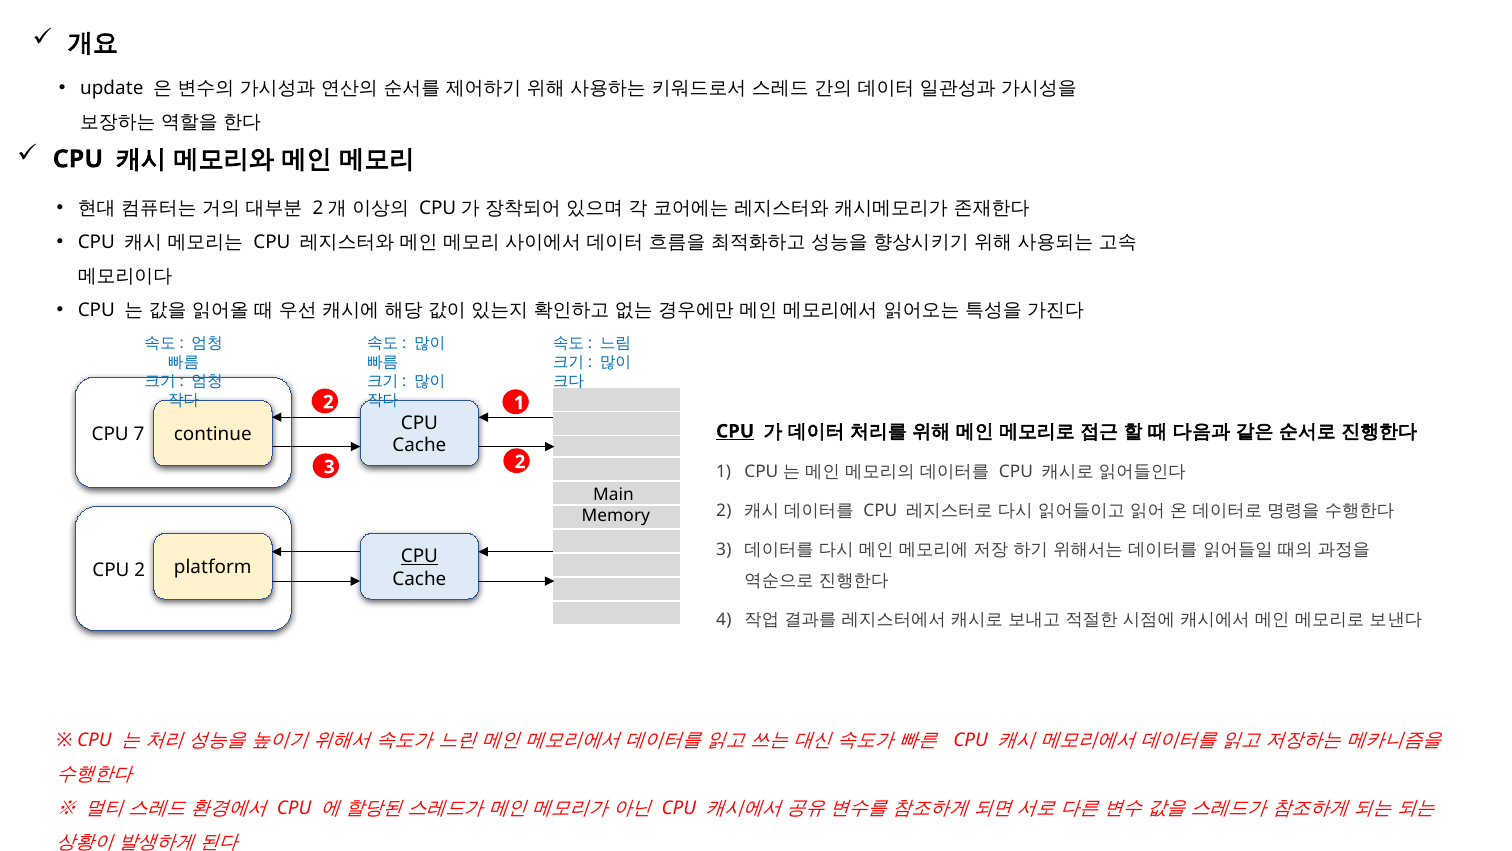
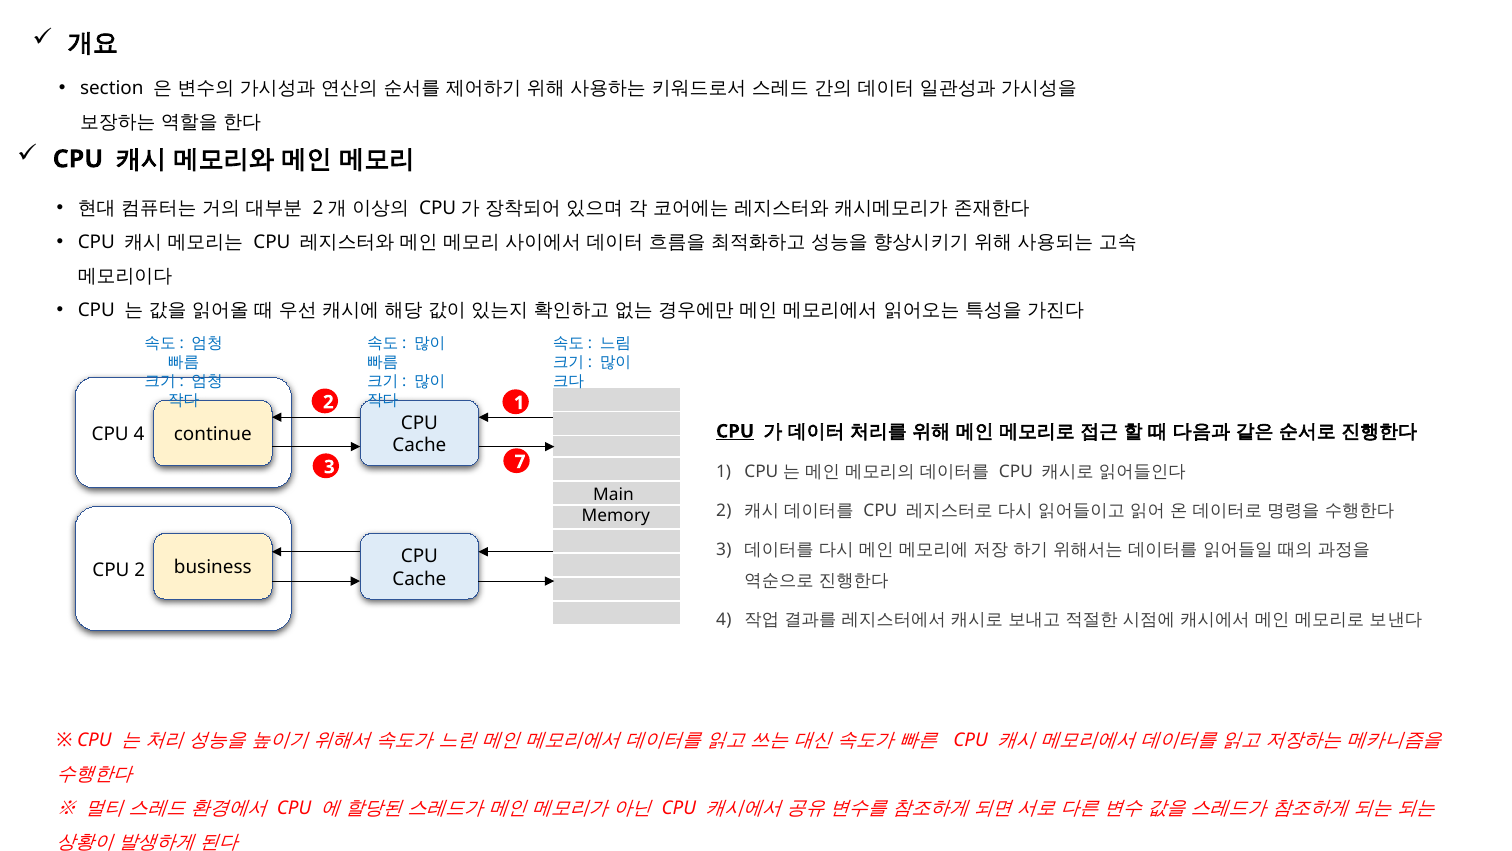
update: update -> section (112, 88)
CPU 7: 7 -> 4 (139, 434)
3 2: 2 -> 7 (520, 462)
CPU underline: present -> none (419, 556)
platform: platform -> business (213, 567)
